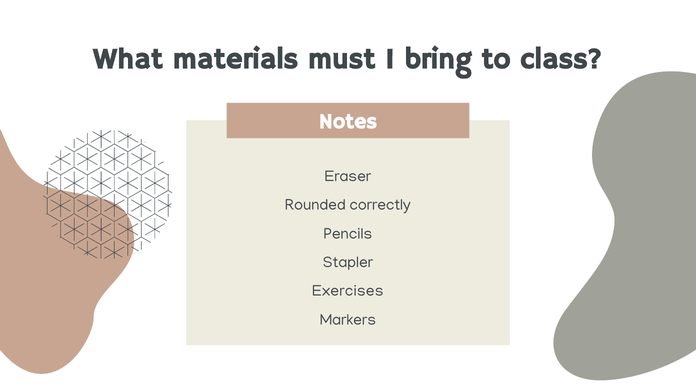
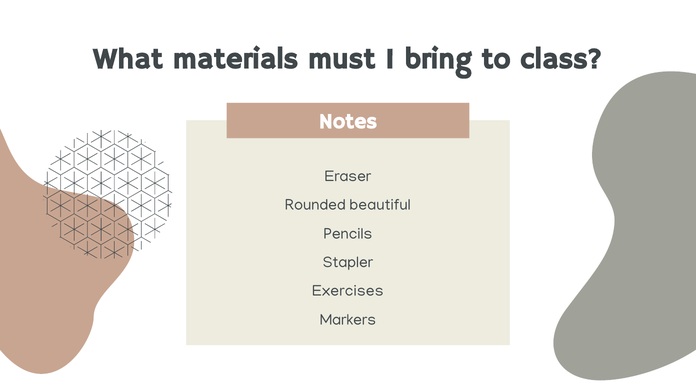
correctly: correctly -> beautiful (380, 205)
